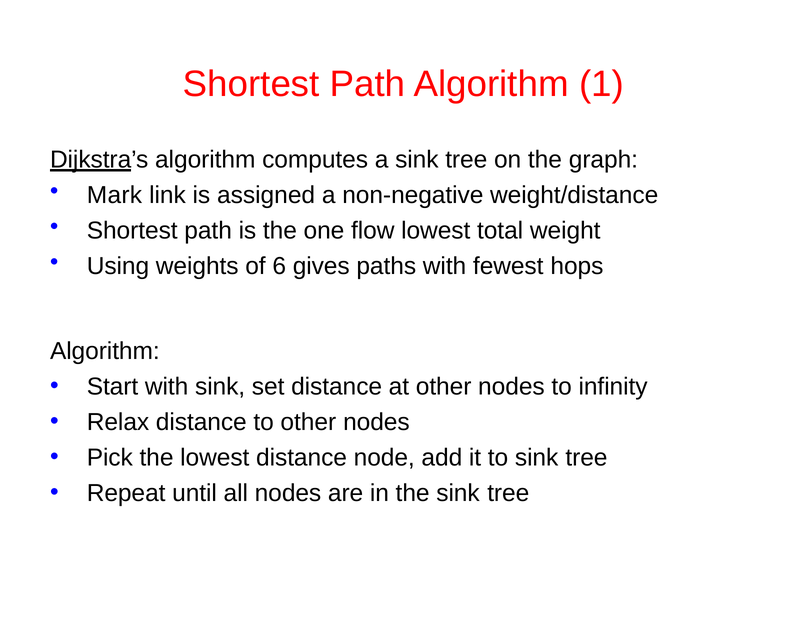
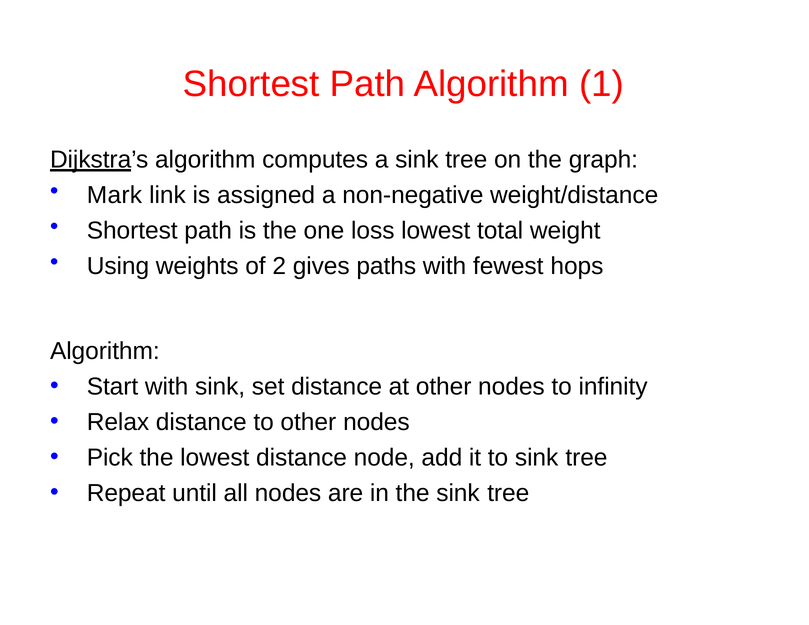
flow: flow -> loss (373, 231)
6: 6 -> 2 (279, 266)
